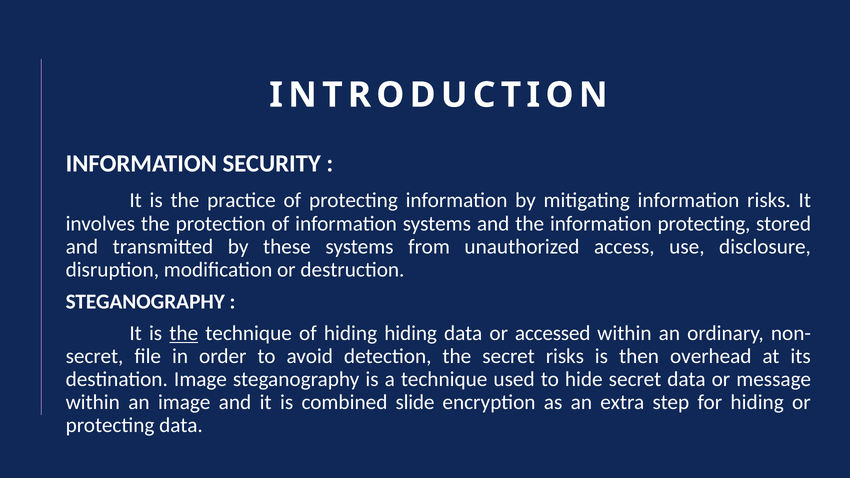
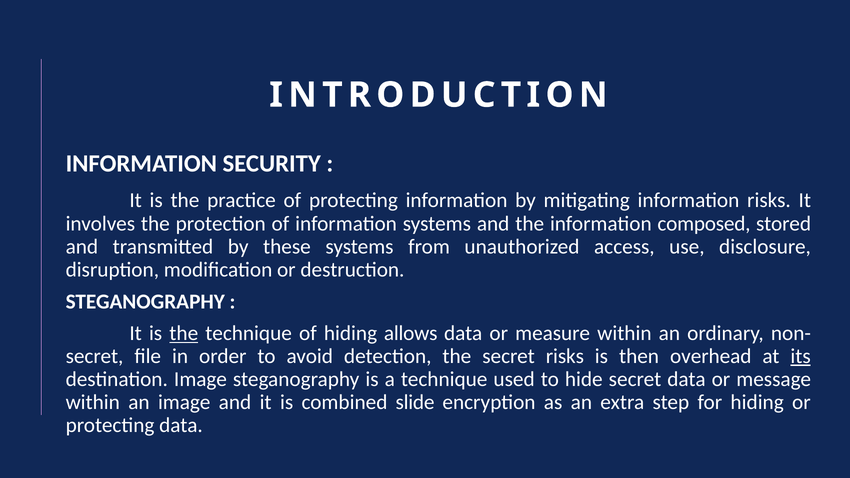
information protecting: protecting -> composed (704, 224)
hiding hiding: hiding -> allows (411, 333)
accessed: accessed -> measure (553, 333)
its underline: none -> present (801, 356)
